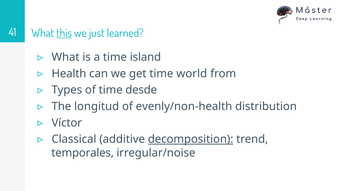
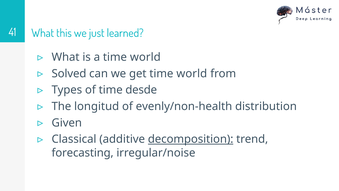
this underline: present -> none (64, 33)
a time island: island -> world (145, 57)
Health: Health -> Solved (69, 73)
Víctor: Víctor -> Given (67, 123)
temporales: temporales -> forecasting (83, 153)
